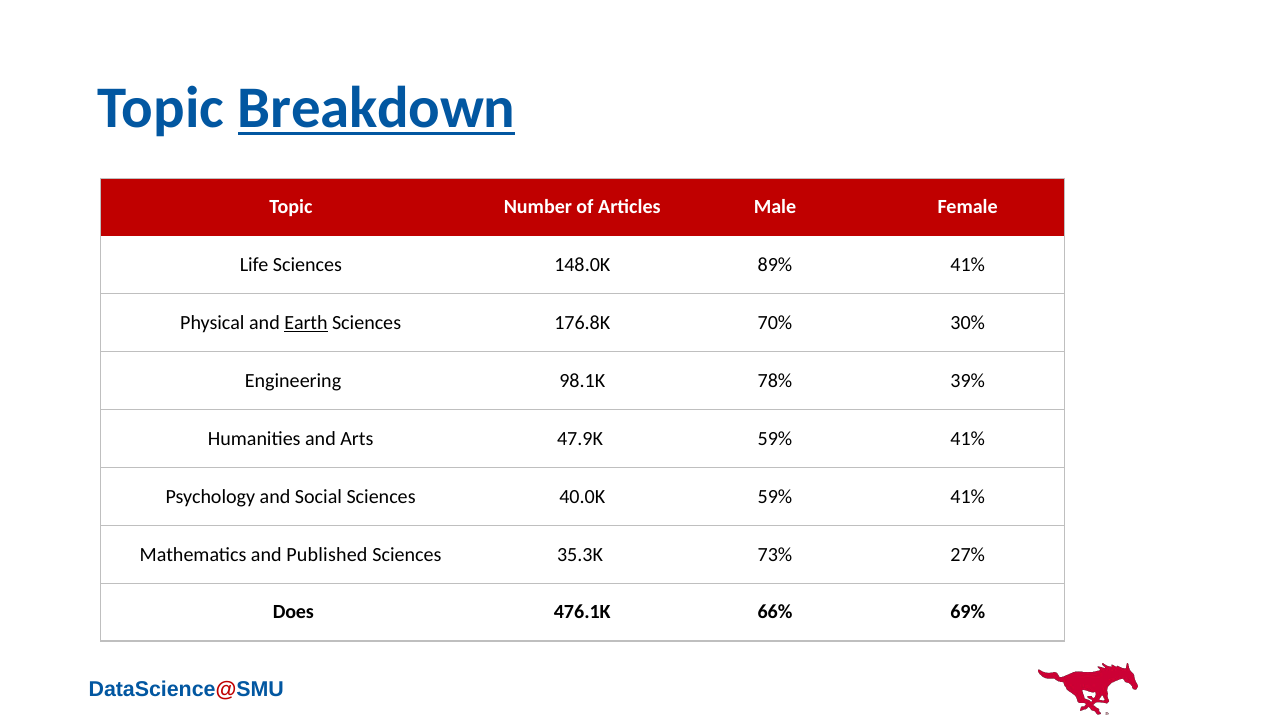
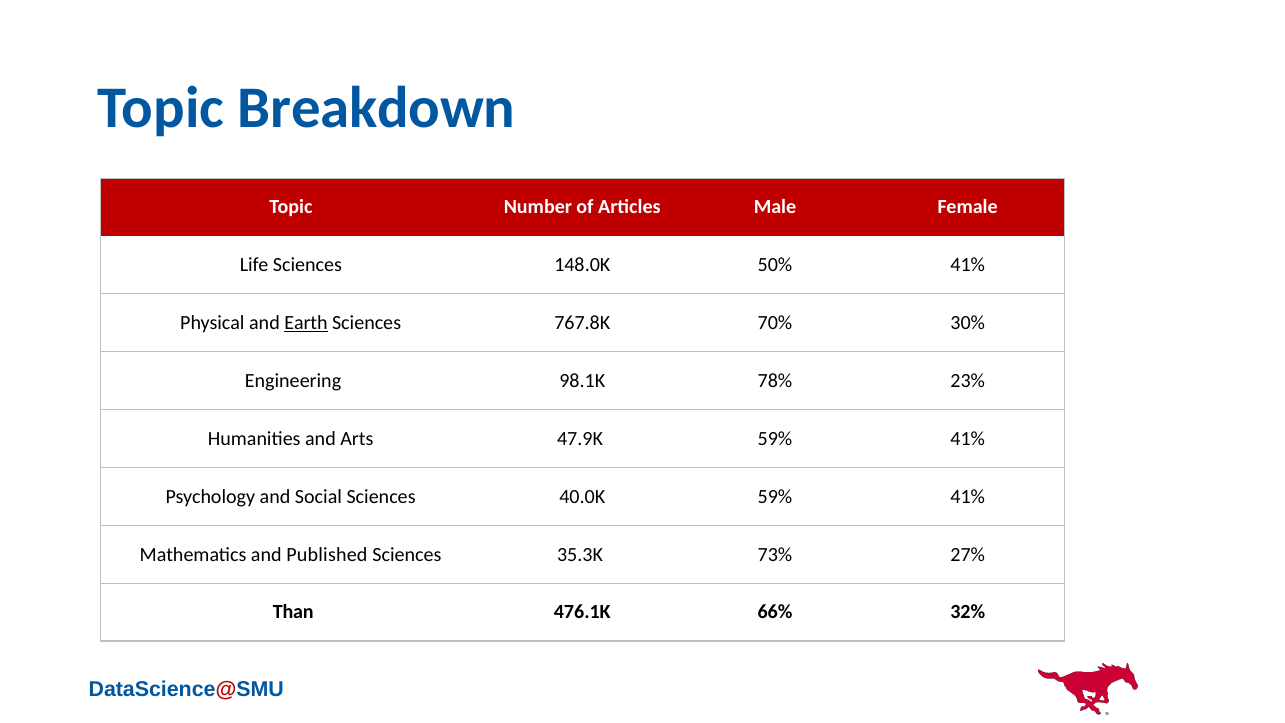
Breakdown underline: present -> none (376, 108)
89%: 89% -> 50% (775, 265)
176.8K: 176.8K -> 767.8K (582, 323)
39%: 39% -> 23% (968, 381)
Does: Does -> Than (293, 612)
69%: 69% -> 32% (968, 612)
